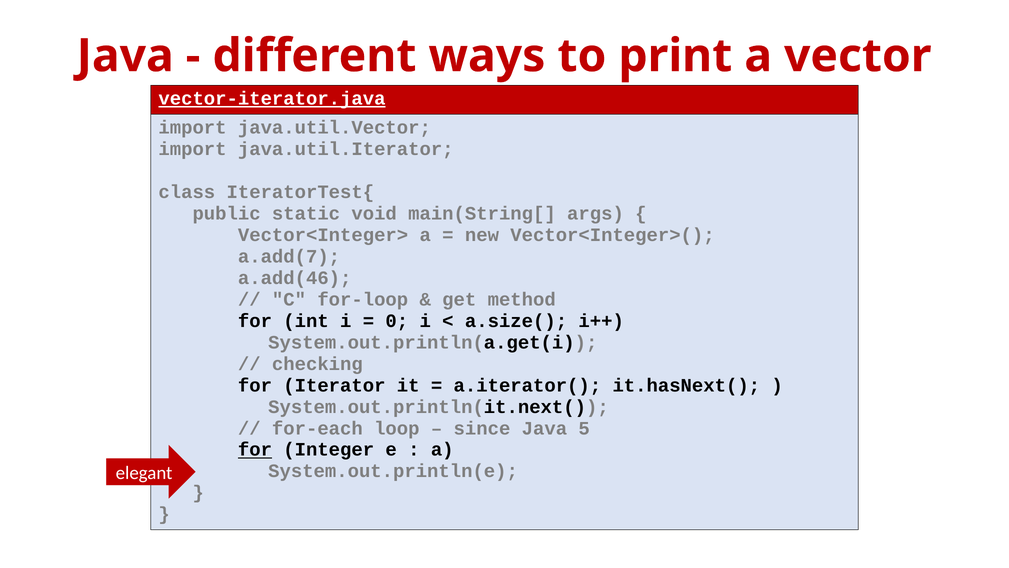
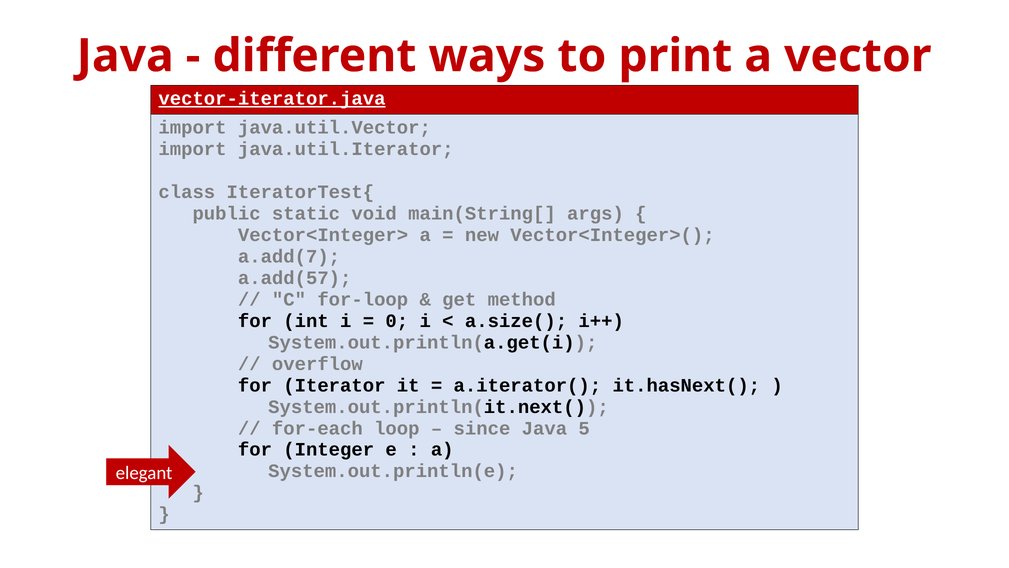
a.add(46: a.add(46 -> a.add(57 (295, 278)
checking: checking -> overflow (317, 364)
for underline: present -> none (255, 449)
